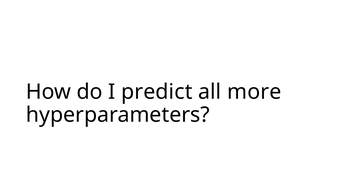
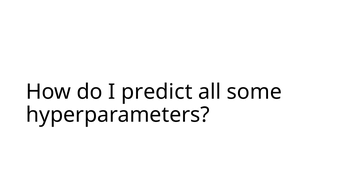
more: more -> some (254, 92)
